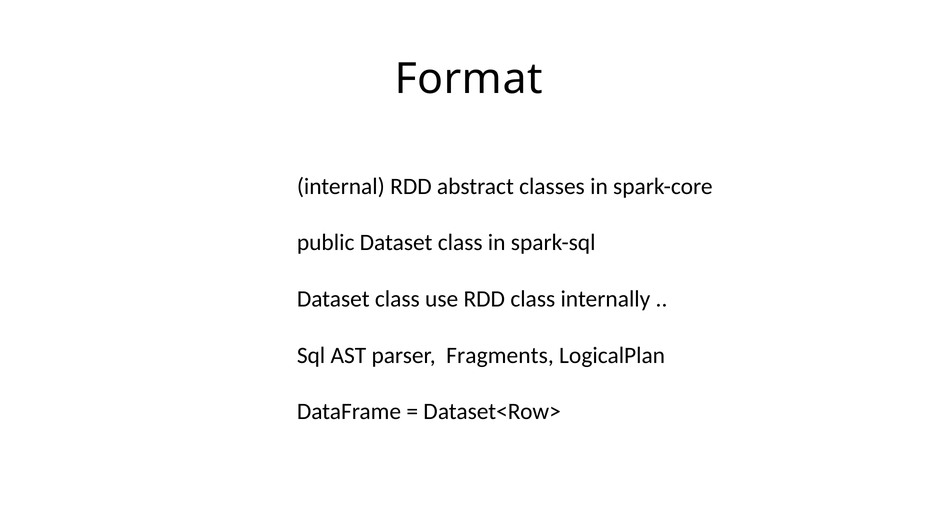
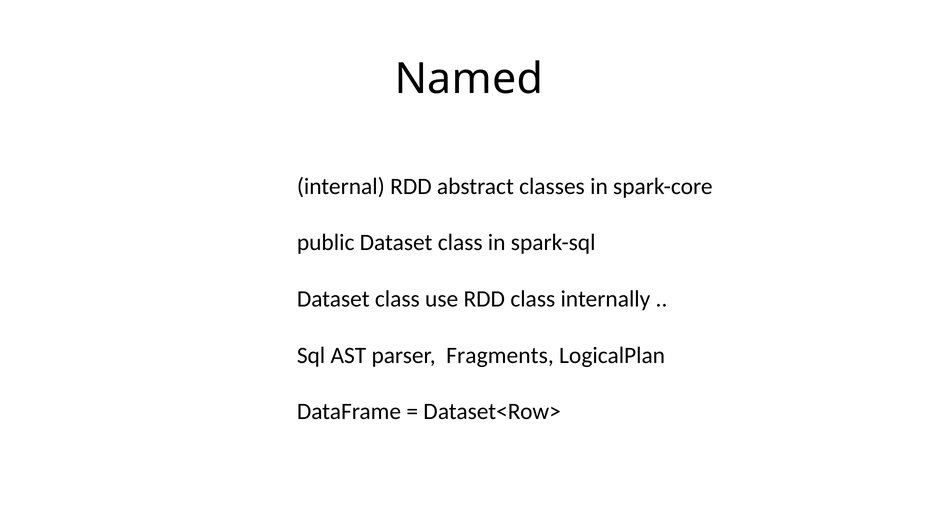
Format: Format -> Named (469, 79)
